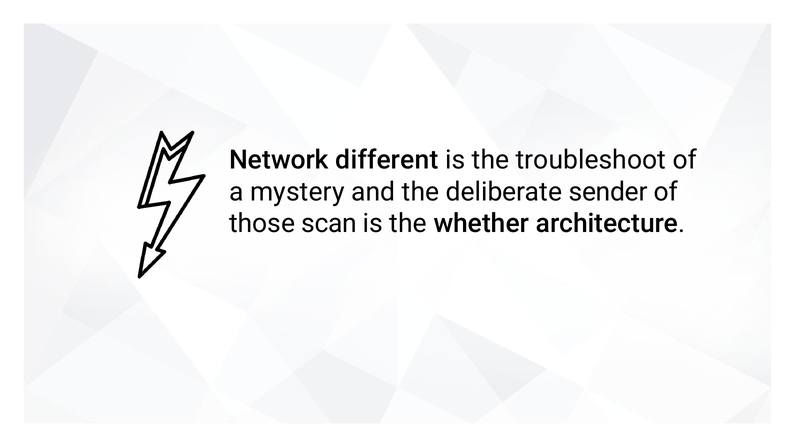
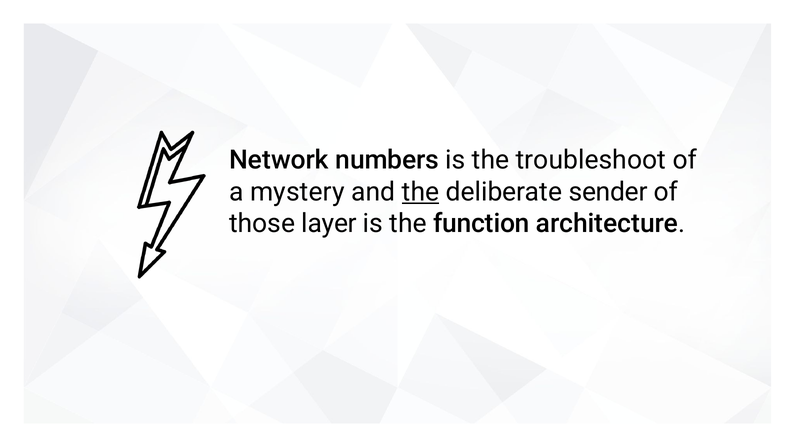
different: different -> numbers (387, 160)
the underline: none -> present (421, 192)
scan: scan -> layer (329, 224)
whether: whether -> function (481, 224)
